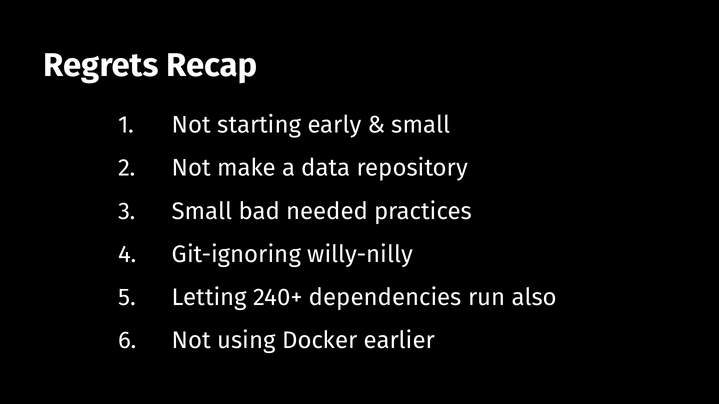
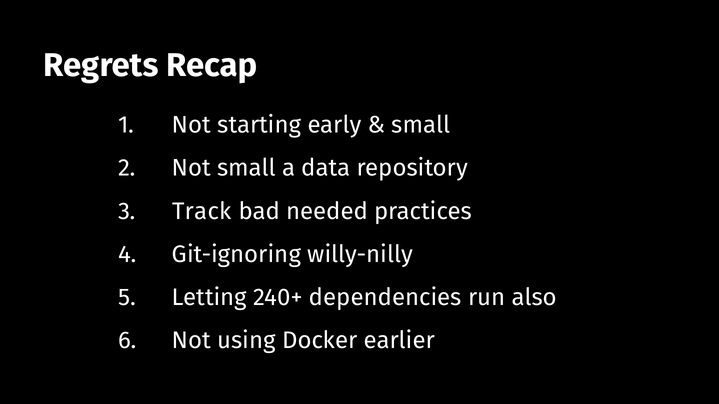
Not make: make -> small (247, 168)
Small: Small -> Track (202, 211)
